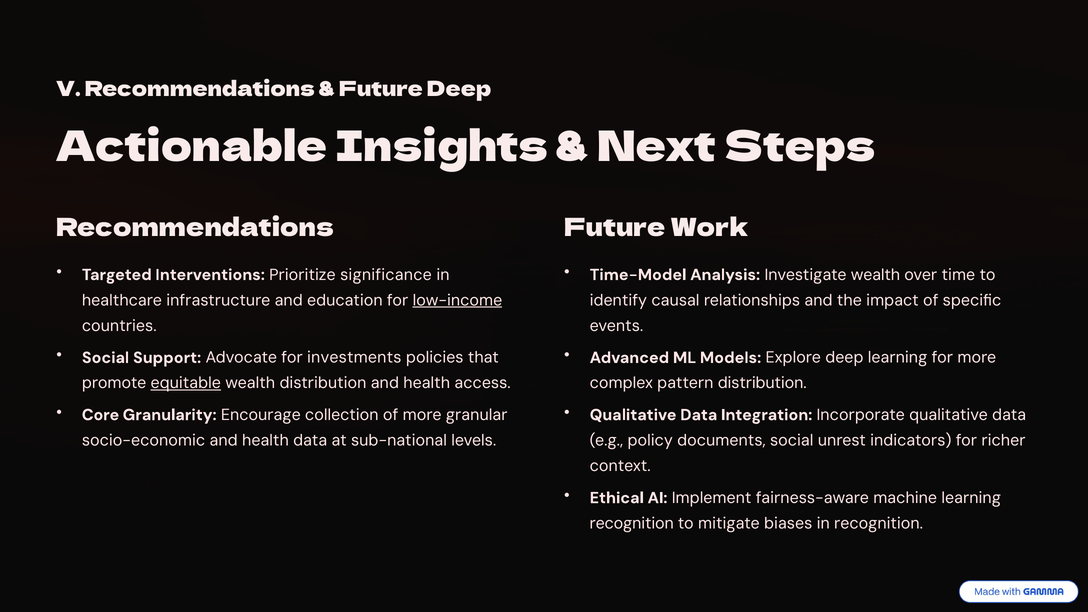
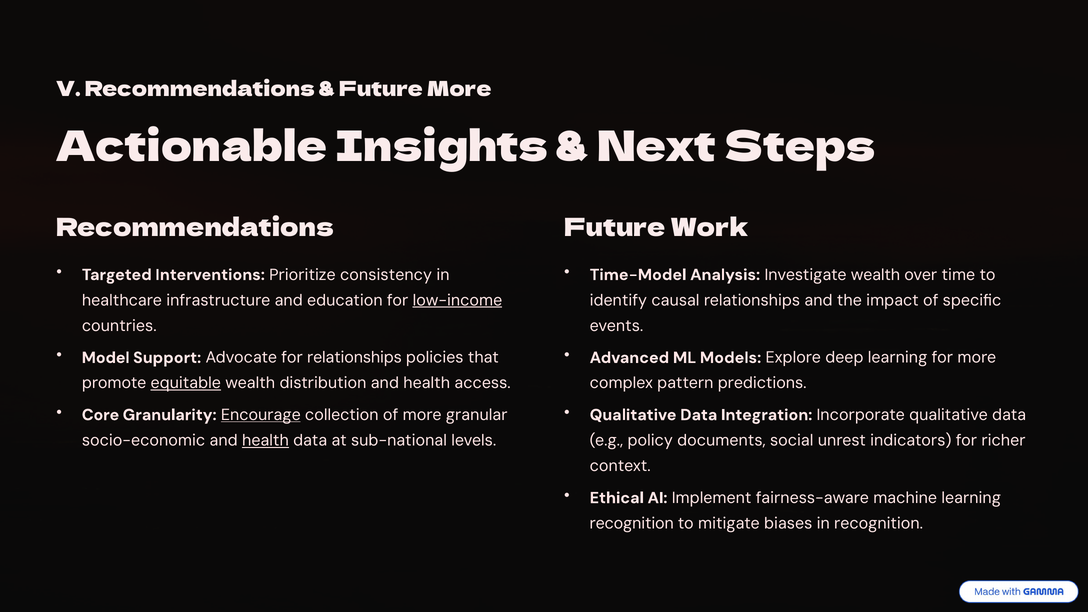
Future Deep: Deep -> More (459, 89)
significance: significance -> consistency (386, 275)
Social: Social -> Model (106, 358)
for investments: investments -> relationships (354, 358)
pattern distribution: distribution -> predictions (762, 383)
Encourage underline: none -> present (261, 415)
health underline: none -> present (265, 440)
